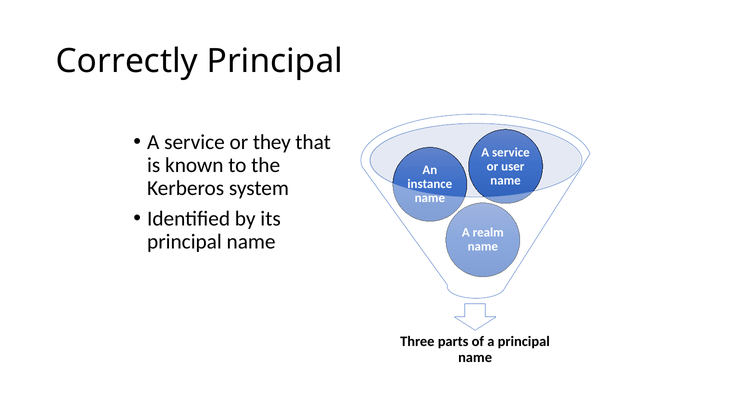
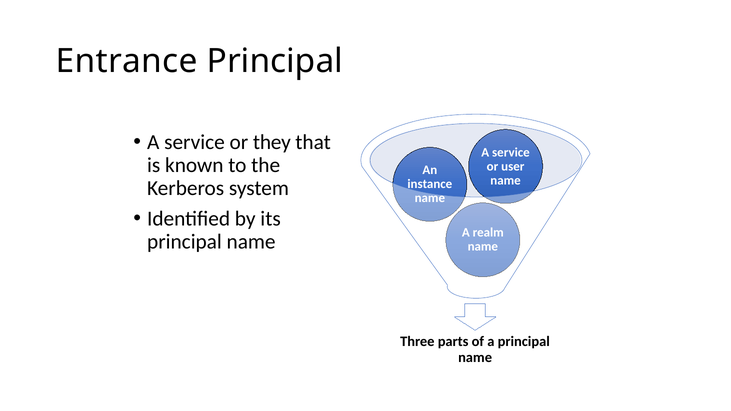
Correctly: Correctly -> Entrance (127, 61)
